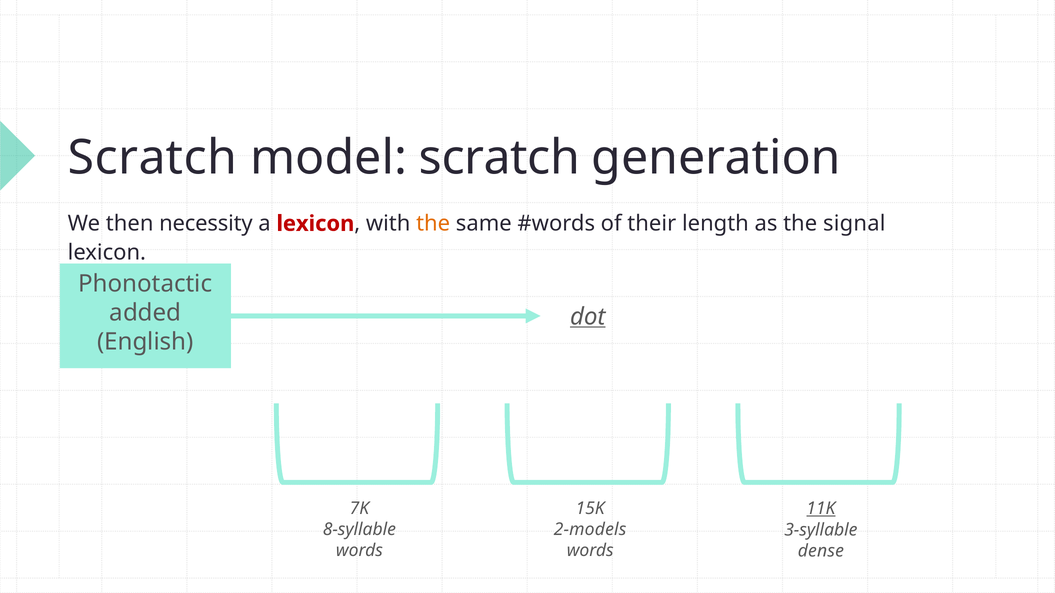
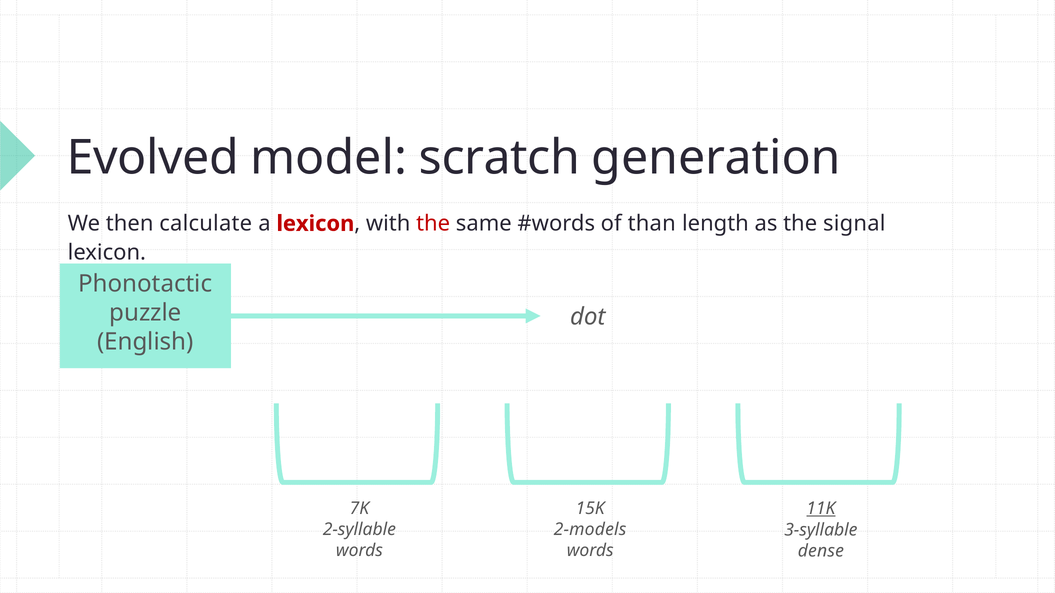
Scratch: Scratch -> Evolved (153, 158)
necessity: necessity -> calculate (206, 224)
the colour: orange -> red (433, 224)
their: their -> than (652, 224)
added: added -> puzzle (145, 313)
dot underline: present -> none (588, 317)
8-syllable: 8-syllable -> 2-syllable (359, 530)
